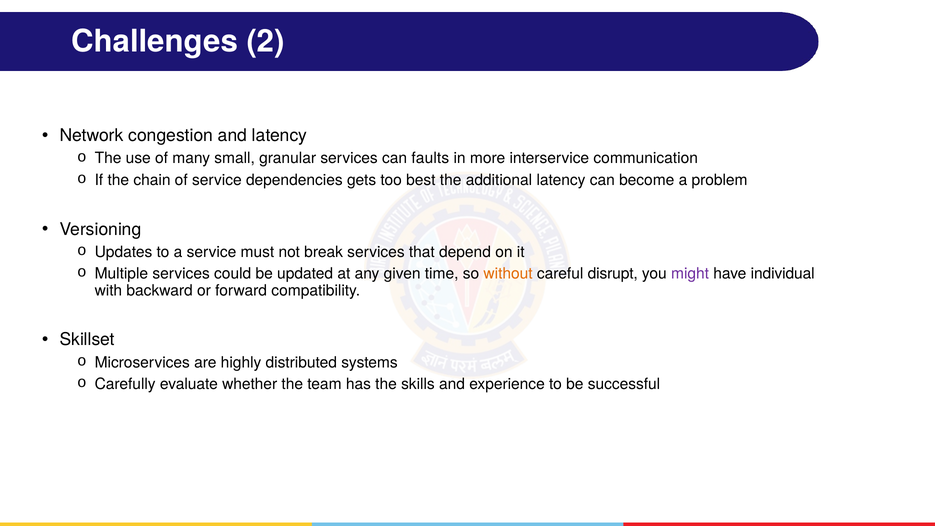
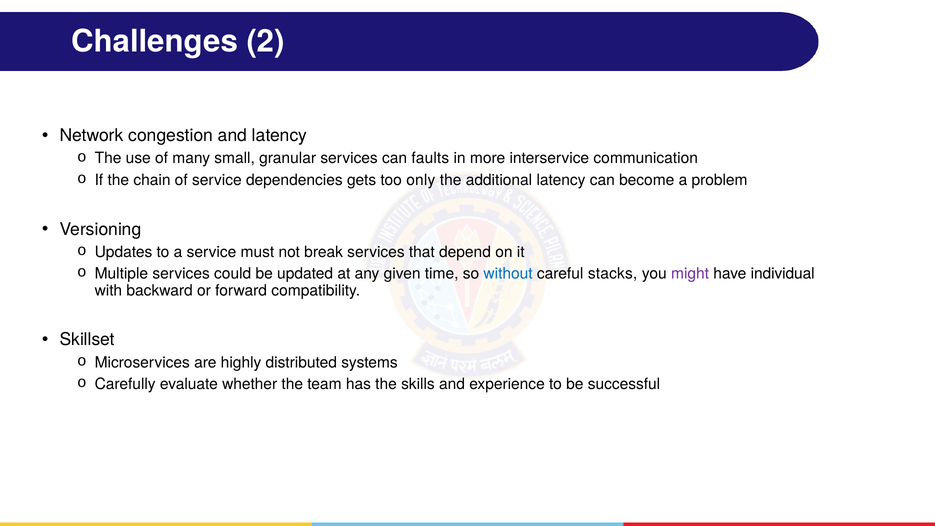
best: best -> only (421, 180)
without colour: orange -> blue (508, 274)
disrupt: disrupt -> stacks (613, 274)
